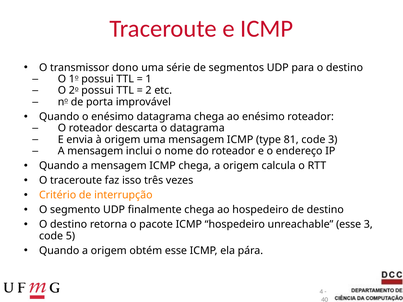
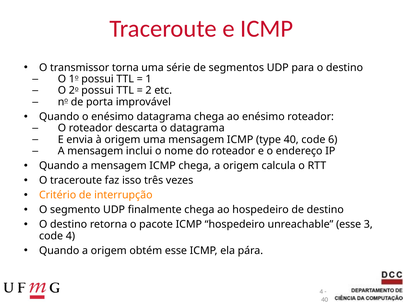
dono: dono -> torna (125, 68)
type 81: 81 -> 40 (291, 140)
code 3: 3 -> 6 (333, 140)
code 5: 5 -> 4 (70, 236)
